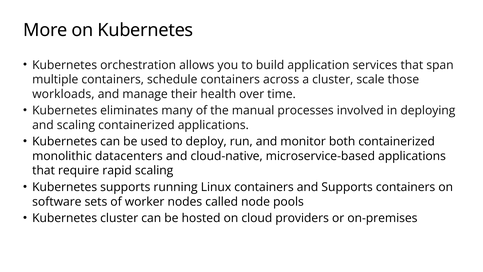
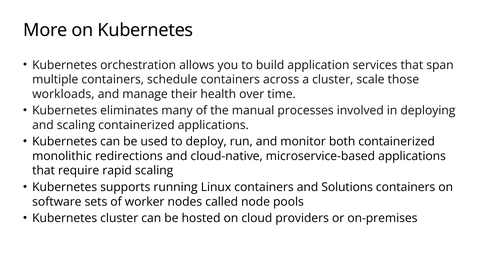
datacenters: datacenters -> redirections (129, 156)
and Supports: Supports -> Solutions (347, 187)
